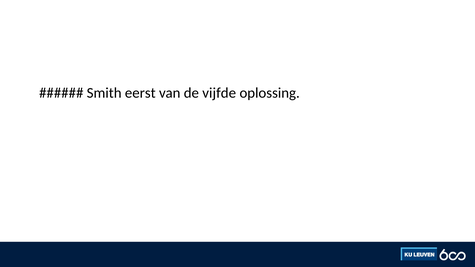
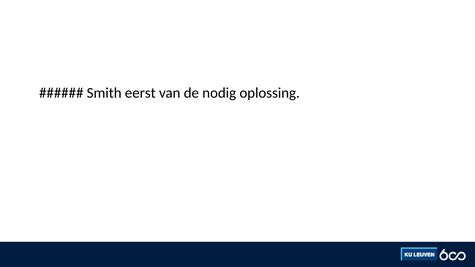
vijfde: vijfde -> nodig (219, 93)
